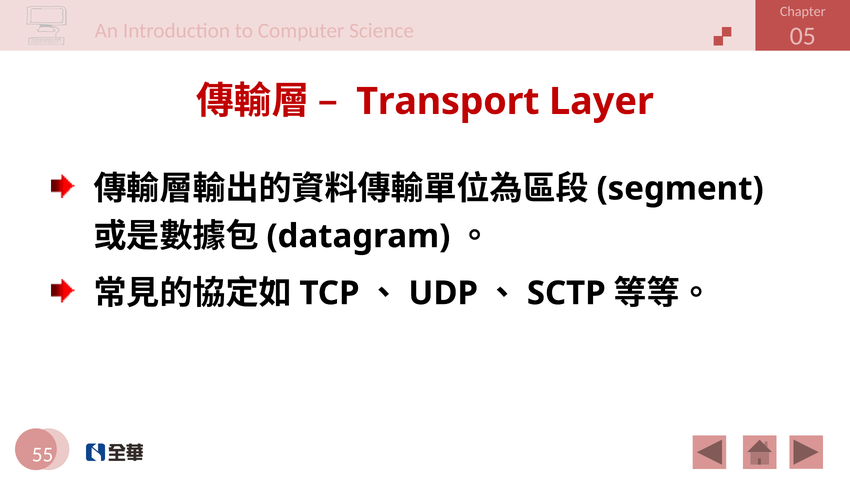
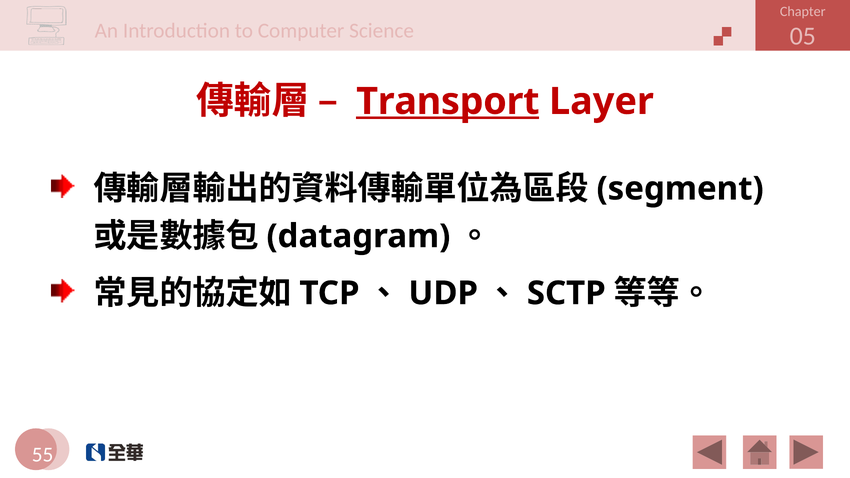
Transport underline: none -> present (448, 101)
